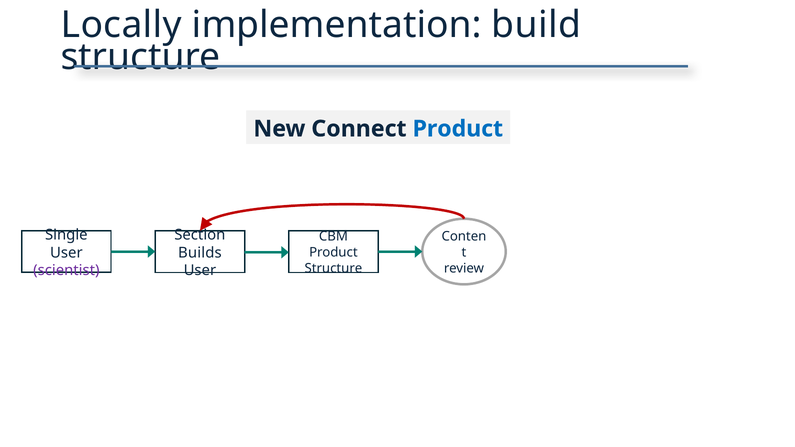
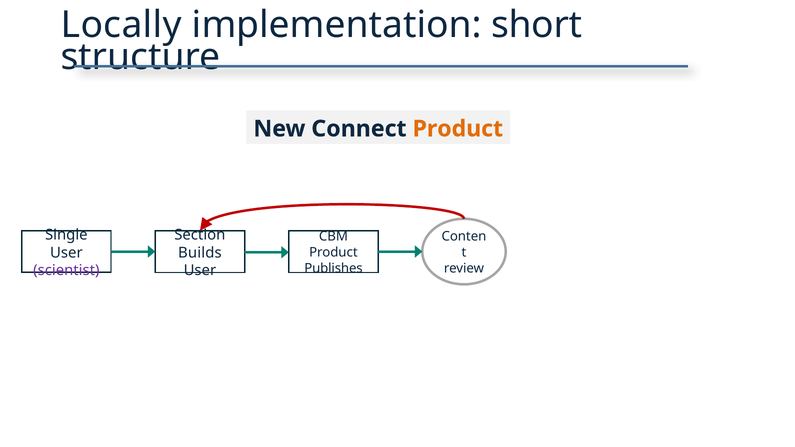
build: build -> short (537, 25)
Product colour: blue -> orange (458, 129)
Structure: Structure -> Publishes (333, 268)
